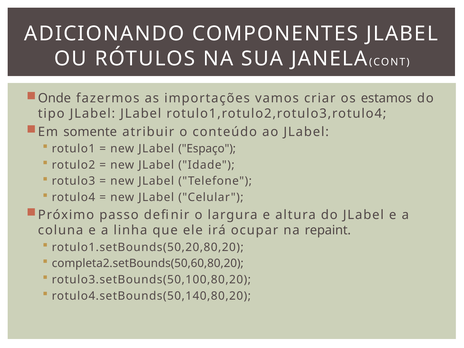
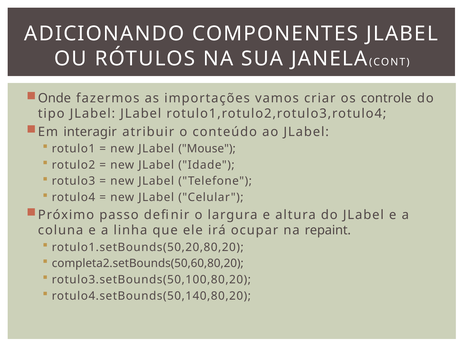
estamos: estamos -> controle (386, 98)
somente: somente -> interagir (90, 132)
Espaço: Espaço -> Mouse (207, 149)
